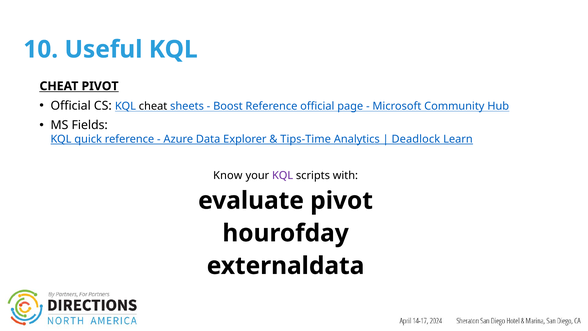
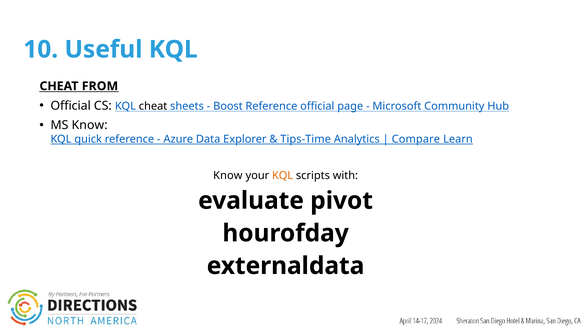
CHEAT PIVOT: PIVOT -> FROM (100, 86)
MS Fields: Fields -> Know (90, 125)
Deadlock: Deadlock -> Compare (416, 139)
KQL colour: purple -> orange (283, 175)
